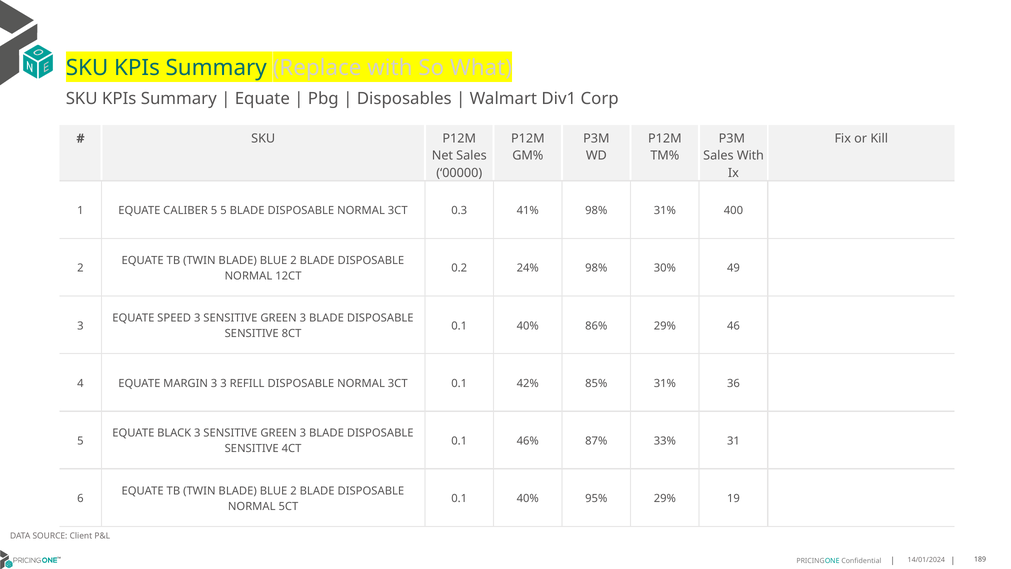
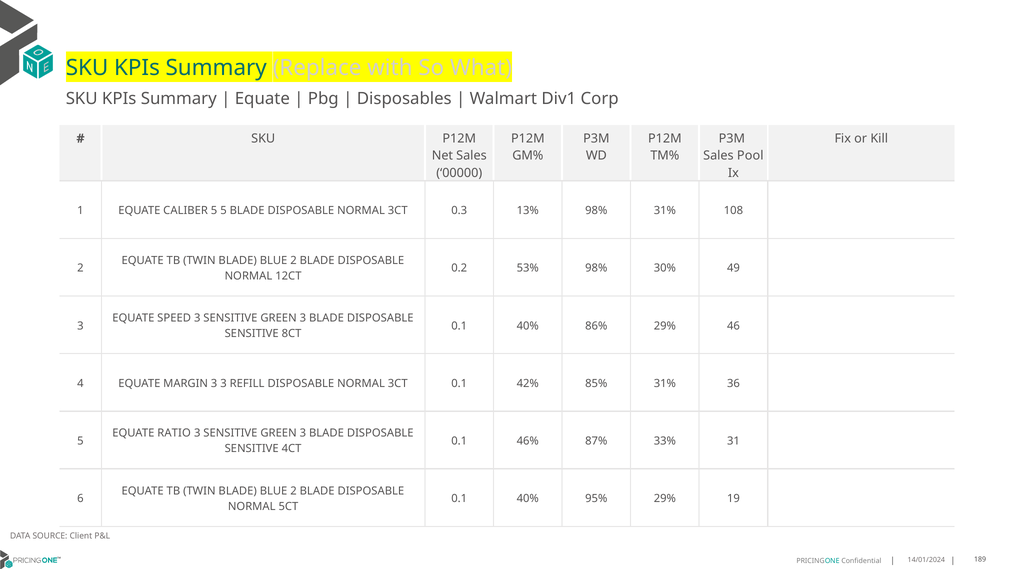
Sales With: With -> Pool (750, 156)
41%: 41% -> 13% (528, 211)
400: 400 -> 108 (733, 211)
24%: 24% -> 53% (528, 268)
BLACK: BLACK -> RATIO (174, 433)
